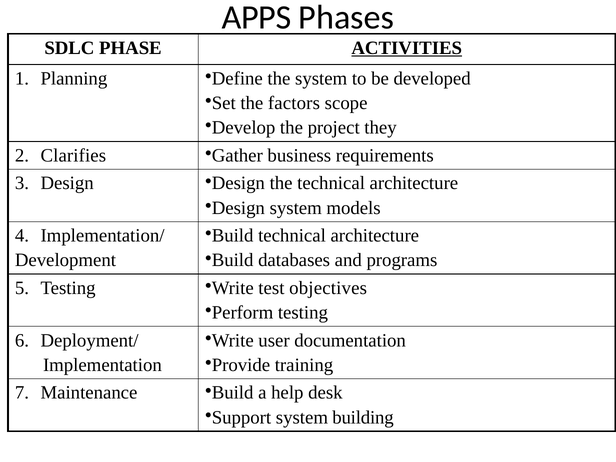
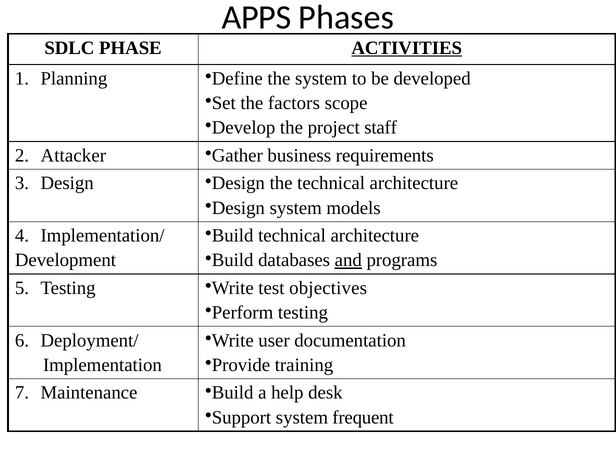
they: they -> staff (381, 128)
Clarifies: Clarifies -> Attacker (73, 155)
and underline: none -> present (348, 260)
building: building -> frequent (363, 417)
